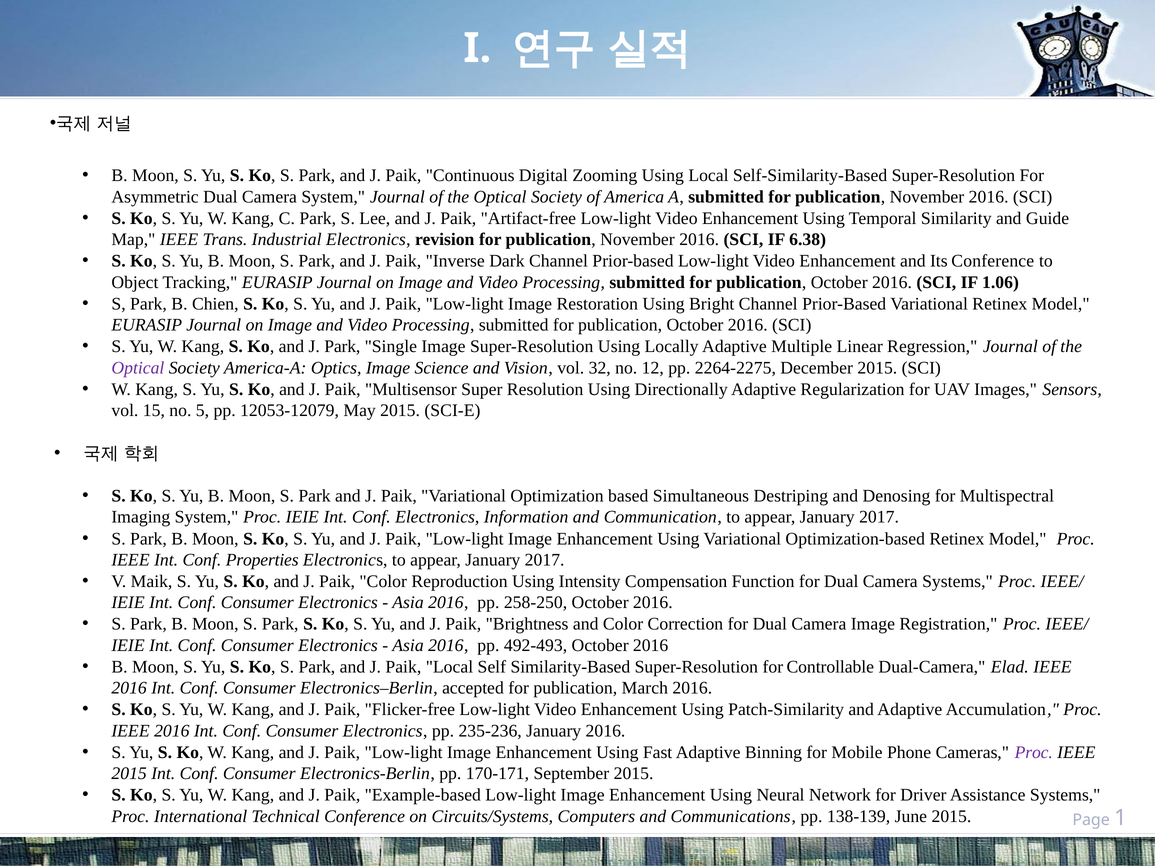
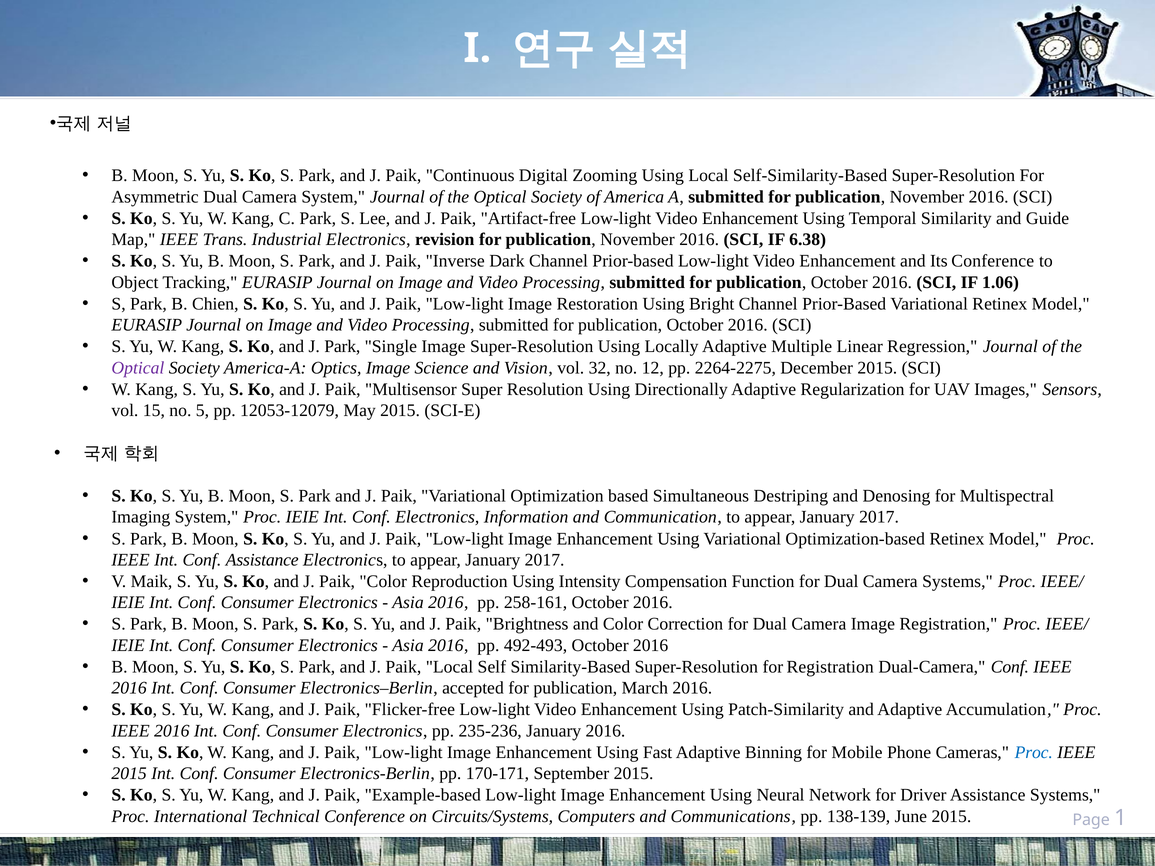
Conf Properties: Properties -> Assistance (262, 560)
258-250: 258-250 -> 258-161 (536, 603)
for Controllable: Controllable -> Registration (830, 667)
Dual-Camera Elad: Elad -> Conf (1010, 667)
Proc colour: purple -> blue (1034, 753)
